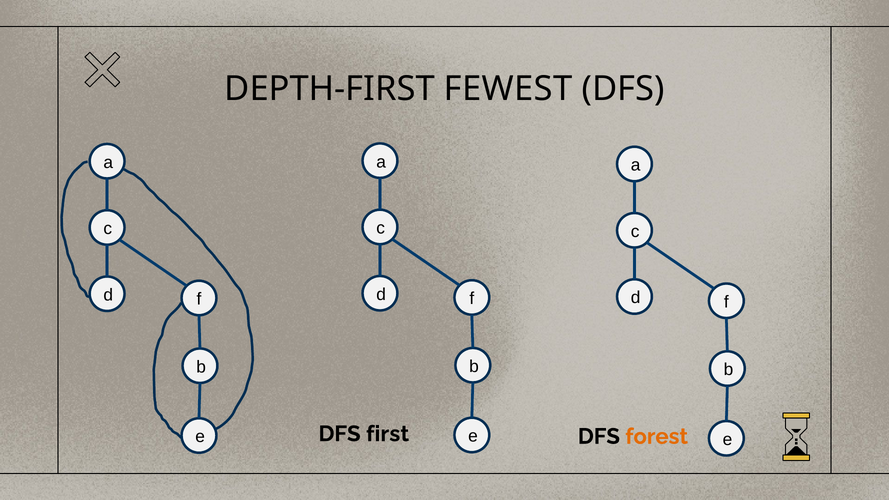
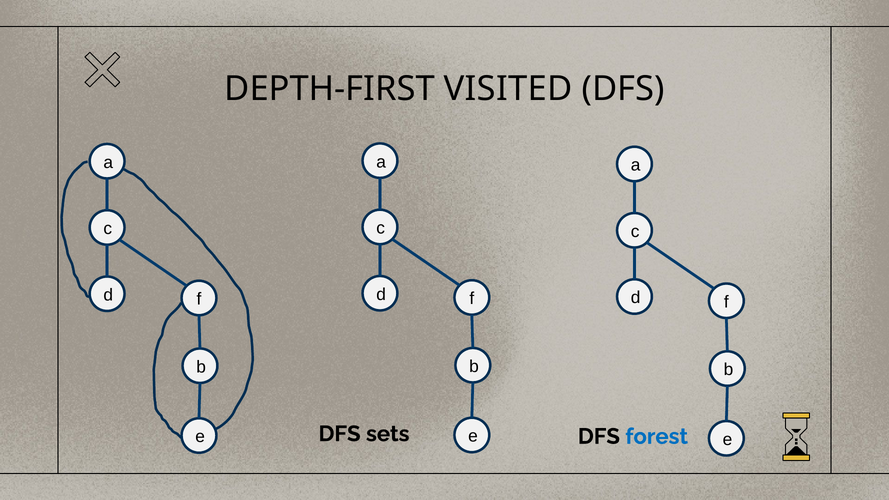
FEWEST: FEWEST -> VISITED (508, 89)
first: first -> sets (388, 434)
forest colour: orange -> blue (657, 437)
